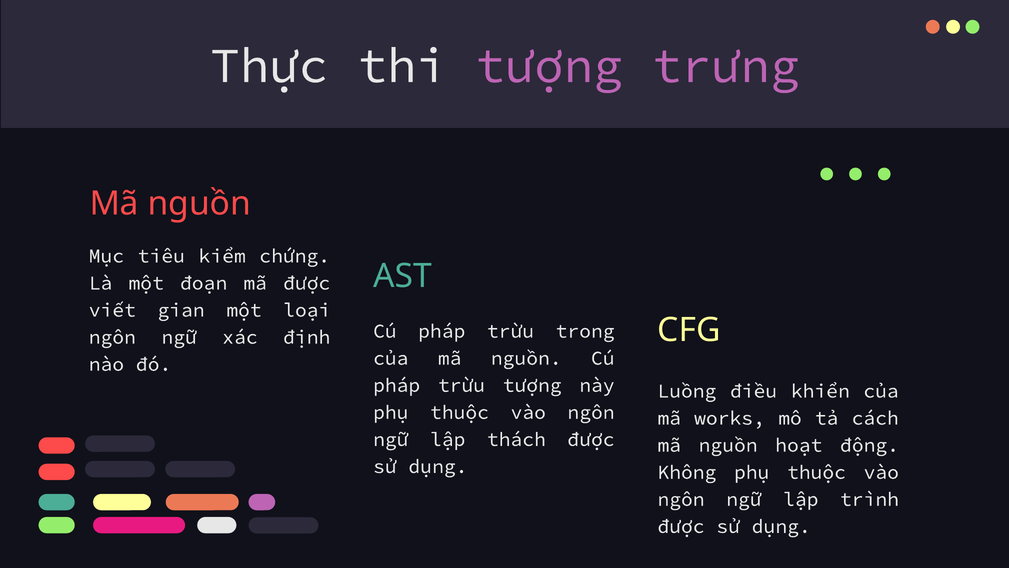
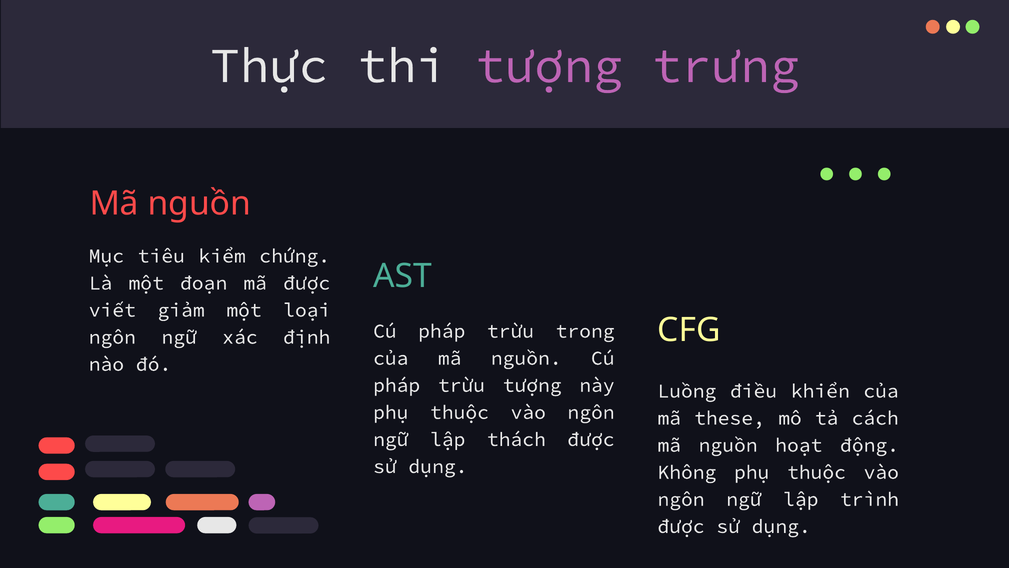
gian: gian -> giảm (181, 310)
works: works -> these (729, 418)
